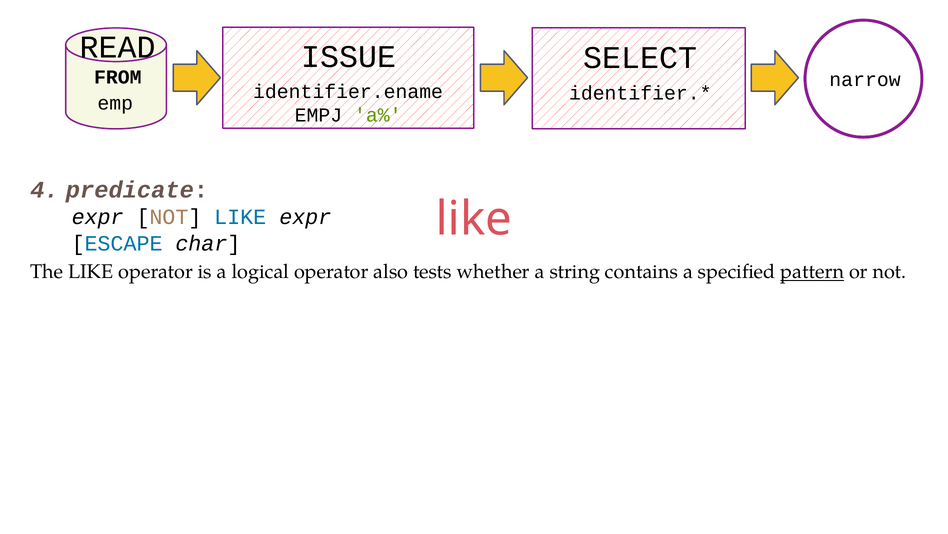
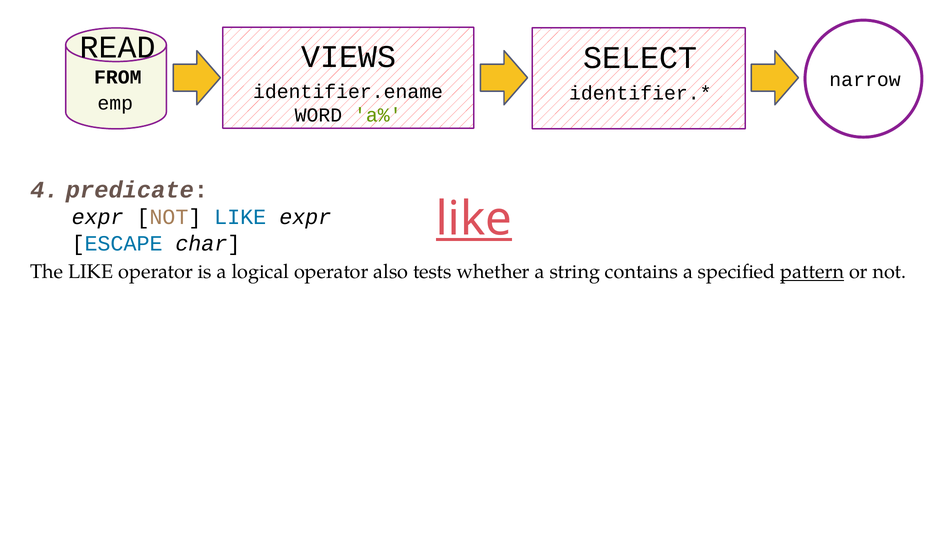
ISSUE: ISSUE -> VIEWS (349, 57)
EMPJ: EMPJ -> WORD (318, 115)
like underline: none -> present (474, 219)
